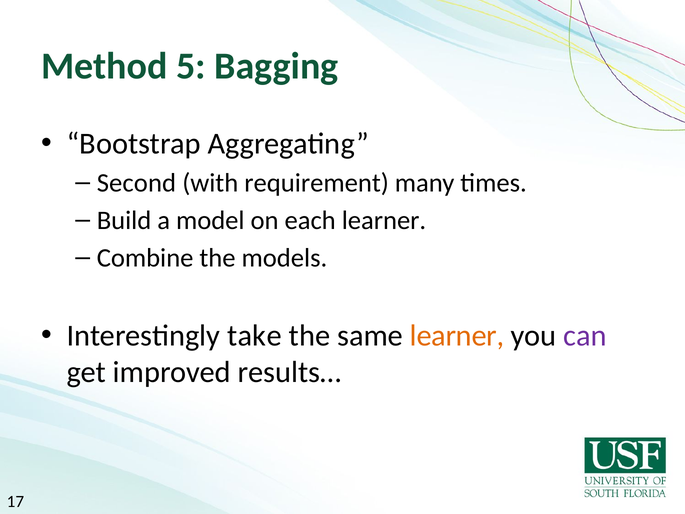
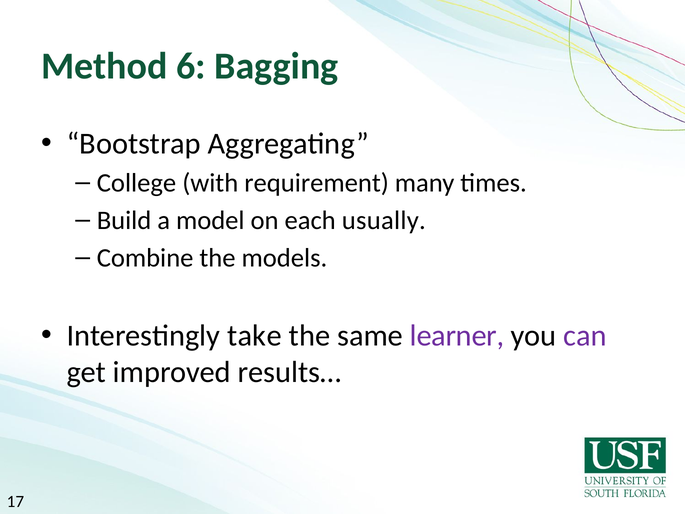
5: 5 -> 6 (191, 66)
Second: Second -> College (136, 183)
each learner: learner -> usually (384, 220)
learner colour: orange -> purple (457, 336)
